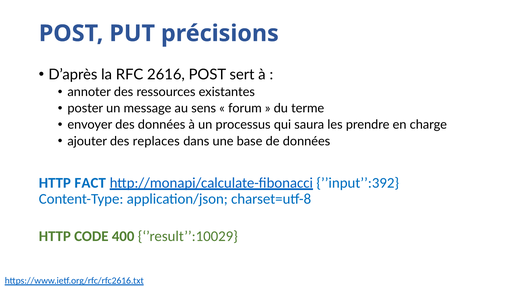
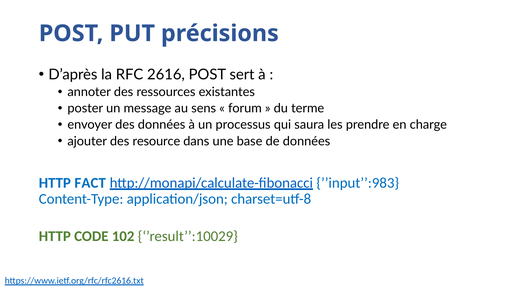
replaces: replaces -> resource (156, 141)
’’input’’:392: ’’input’’:392 -> ’’input’’:983 (358, 183)
400: 400 -> 102 (123, 236)
